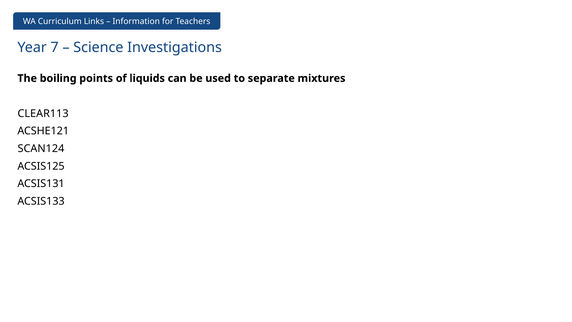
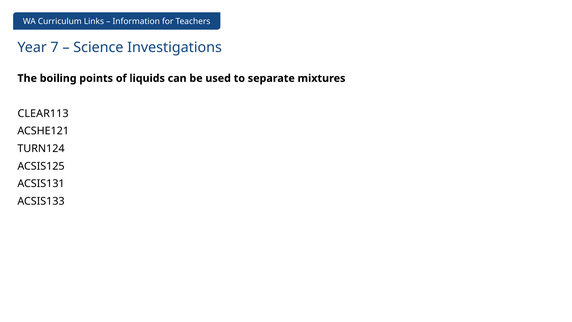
SCAN124: SCAN124 -> TURN124 (41, 148)
